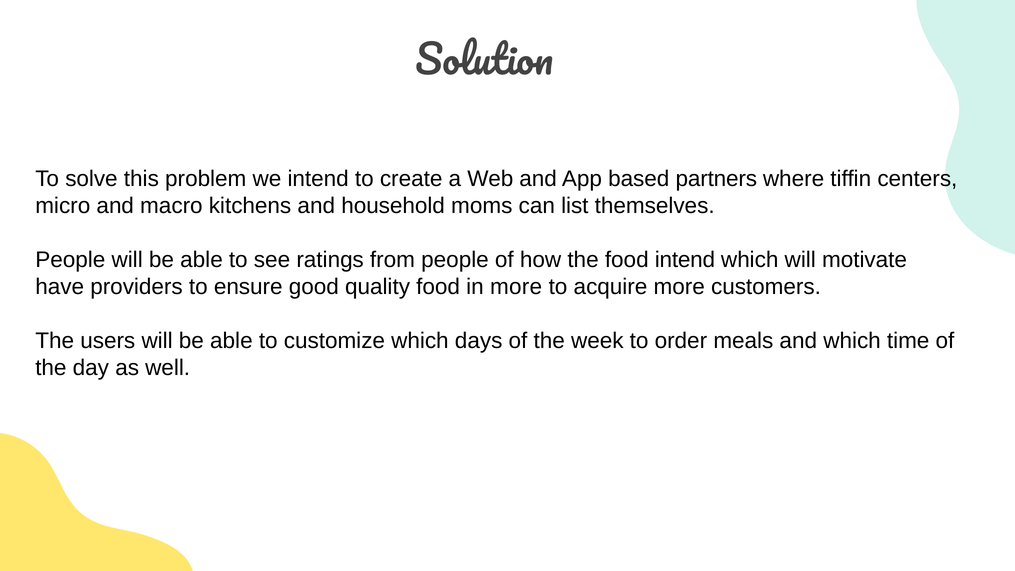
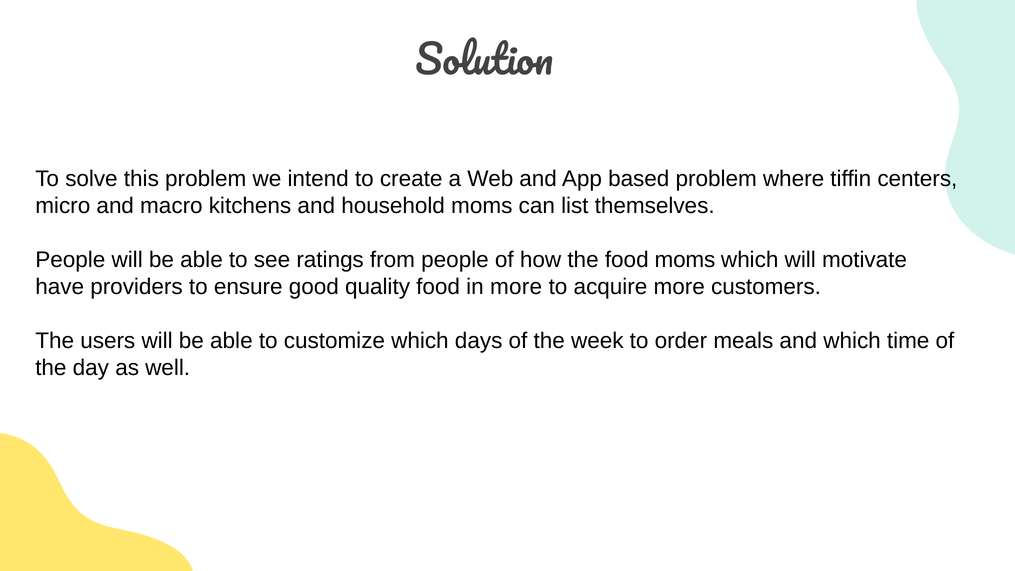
based partners: partners -> problem (716, 179)
food intend: intend -> moms (685, 260)
